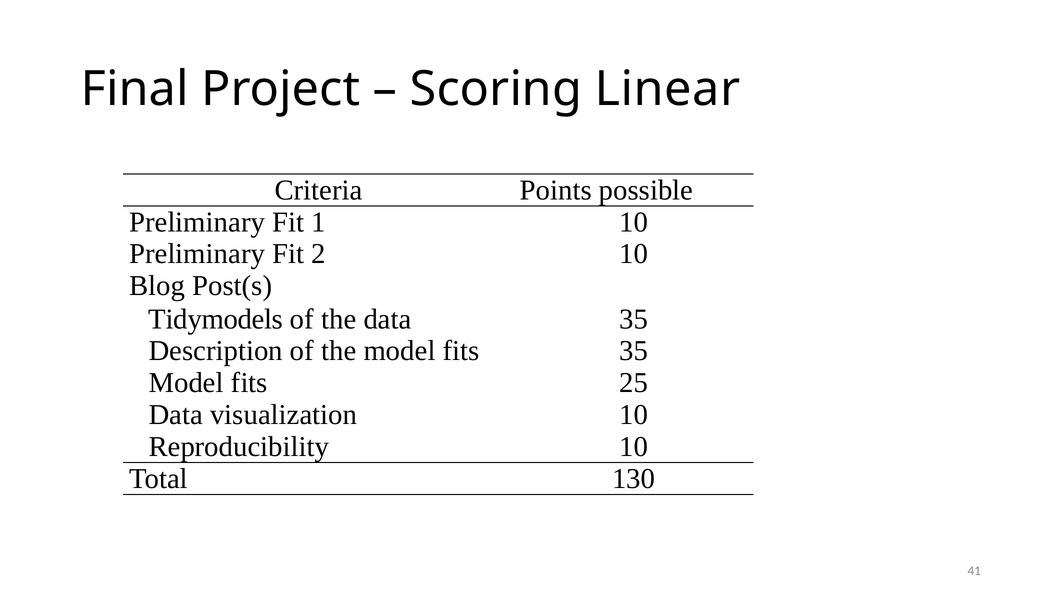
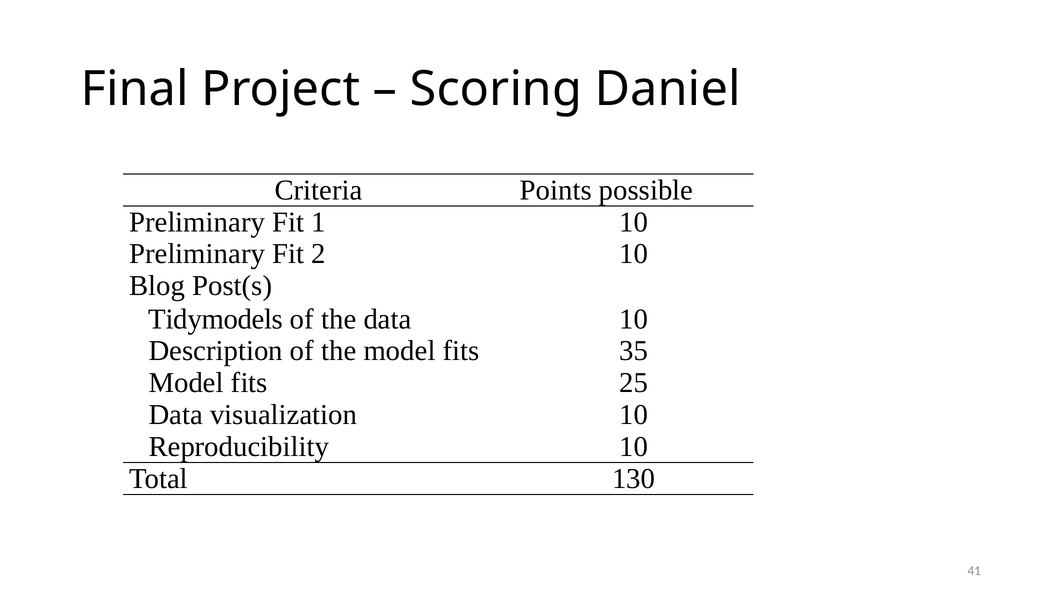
Linear: Linear -> Daniel (668, 89)
data 35: 35 -> 10 (634, 319)
